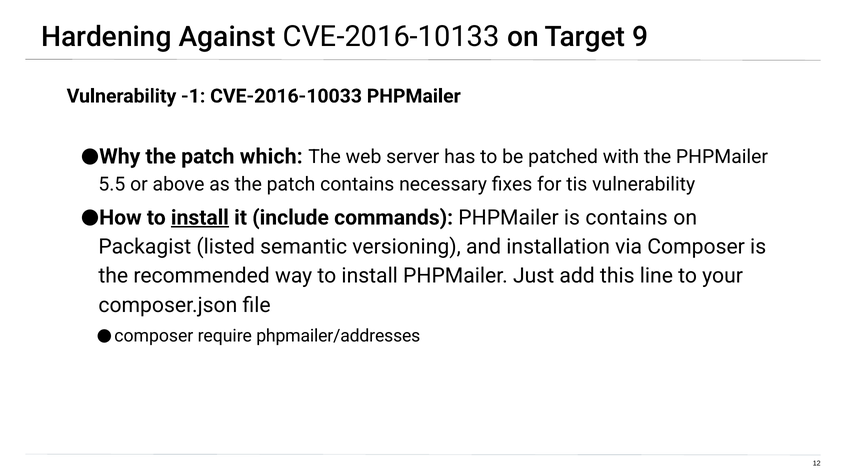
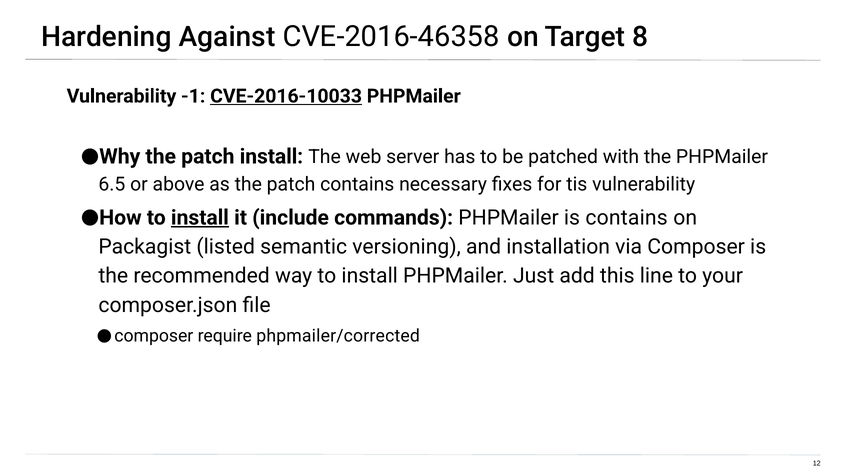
CVE-2016-10133: CVE-2016-10133 -> CVE-2016-46358 (391, 36)
9: 9 -> 8 (640, 37)
CVE-2016-10033 underline: none -> present (286, 96)
patch which: which -> install (271, 156)
5.5: 5.5 -> 6.5 (112, 184)
phpmailer/addresses: phpmailer/addresses -> phpmailer/corrected (338, 336)
